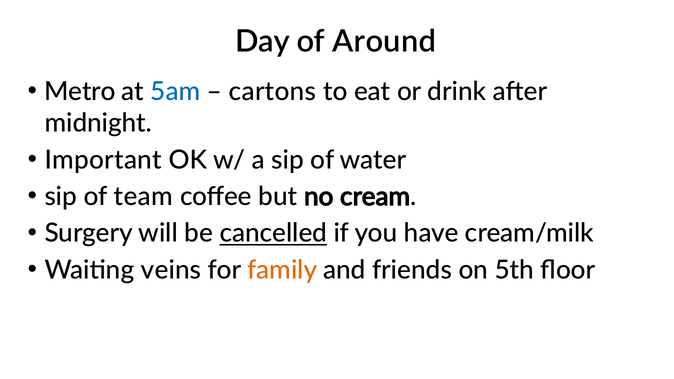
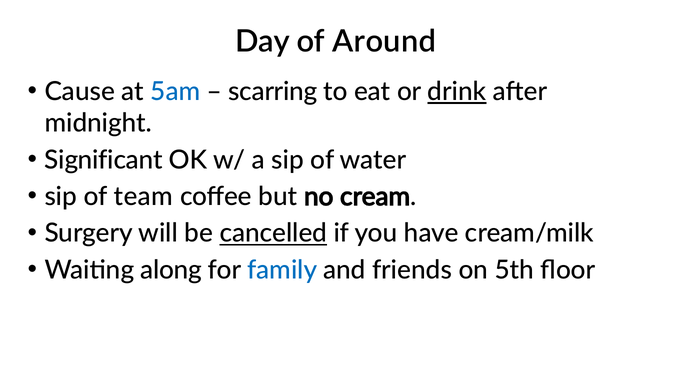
Metro: Metro -> Cause (80, 92)
cartons: cartons -> scarring (273, 92)
drink underline: none -> present (457, 92)
Important: Important -> Significant (103, 160)
veins: veins -> along (171, 270)
family colour: orange -> blue (282, 270)
